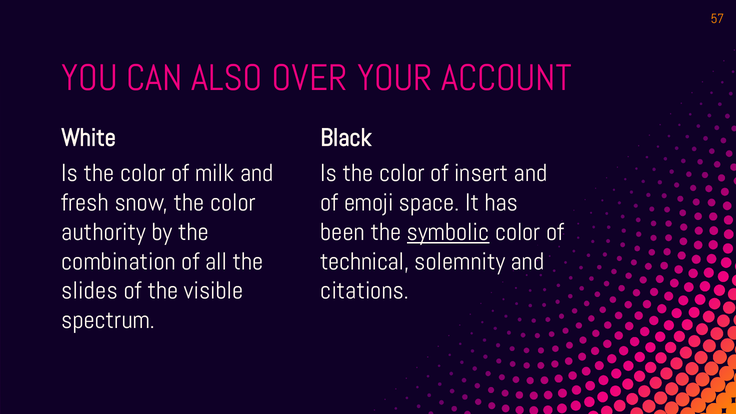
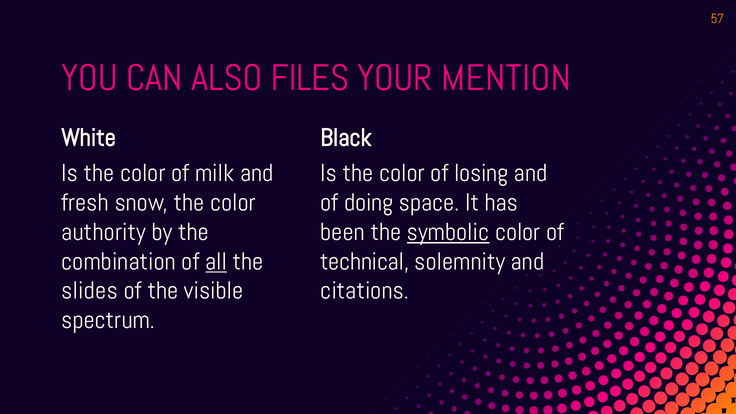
OVER: OVER -> FILES (310, 78)
ACCOUNT: ACCOUNT -> MENTION (506, 78)
insert: insert -> losing (481, 173)
emoji: emoji -> doing (369, 203)
all underline: none -> present (216, 261)
